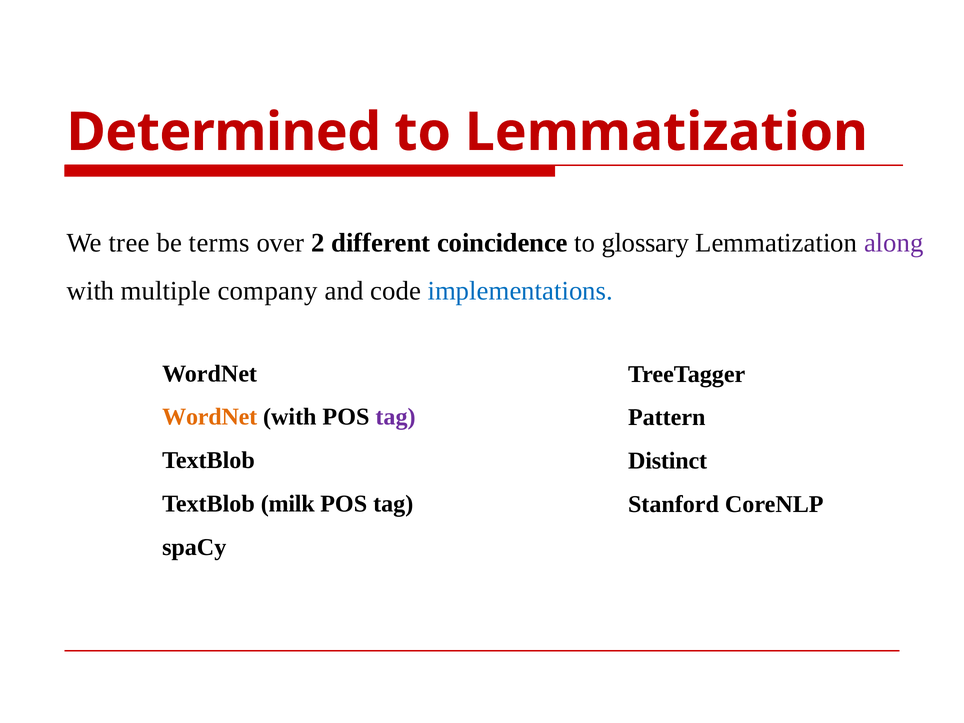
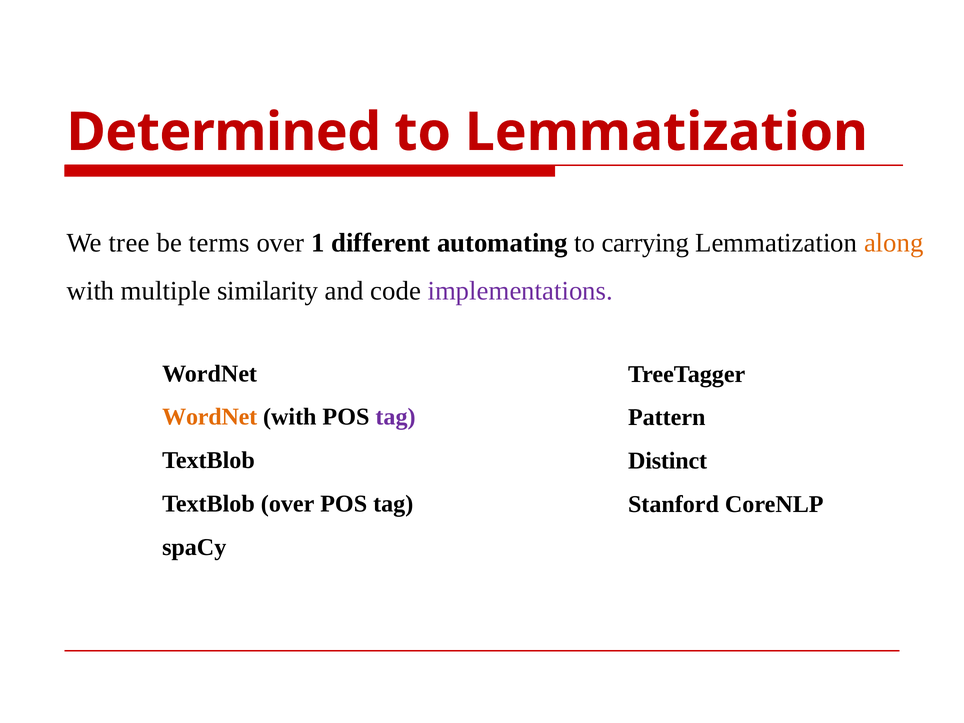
2: 2 -> 1 (318, 243)
coincidence: coincidence -> automating (502, 243)
glossary: glossary -> carrying (645, 243)
along colour: purple -> orange (894, 243)
company: company -> similarity (268, 291)
implementations colour: blue -> purple (520, 291)
TextBlob milk: milk -> over (288, 504)
